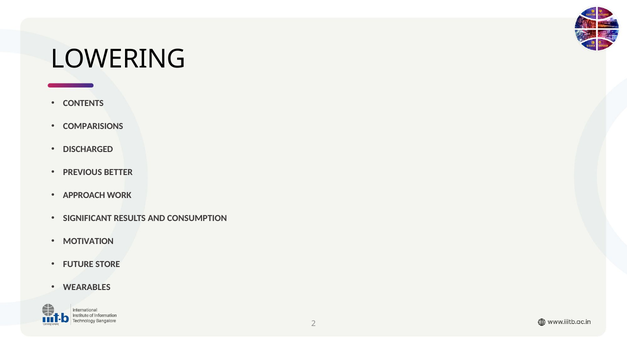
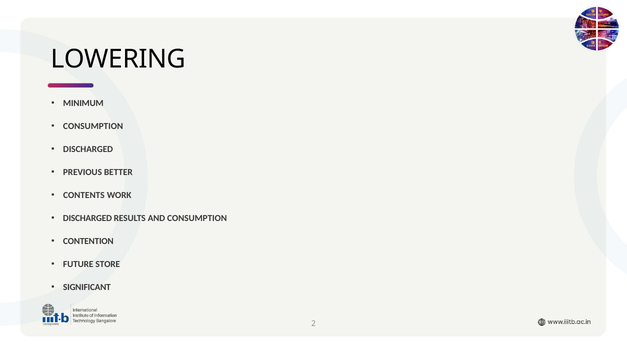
CONTENTS: CONTENTS -> MINIMUM (83, 104)
COMPARISIONS: COMPARISIONS -> CONSUMPTION (93, 127)
APPROACH: APPROACH -> CONTENTS (84, 196)
SIGNIFICANT: SIGNIFICANT -> DISCHARGED (87, 219)
MOTIVATION: MOTIVATION -> CONTENTION (88, 242)
WEARABLES: WEARABLES -> SIGNIFICANT (87, 288)
